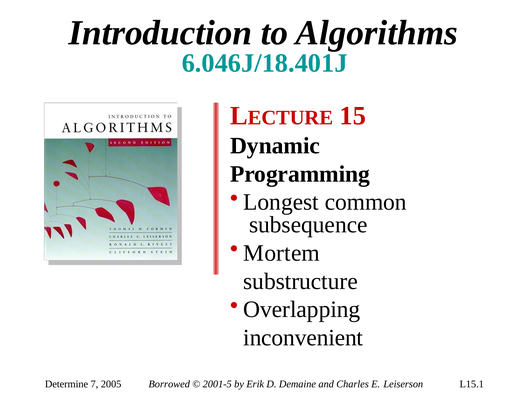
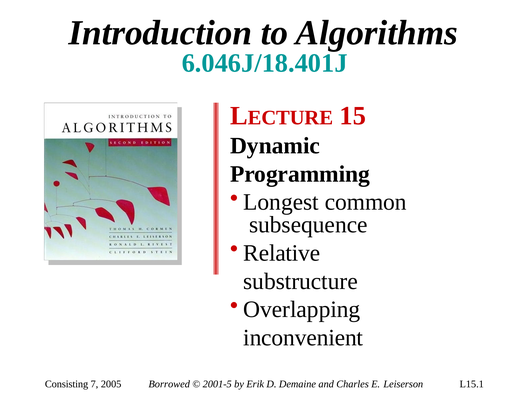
Mortem: Mortem -> Relative (282, 253)
Determine: Determine -> Consisting (67, 384)
